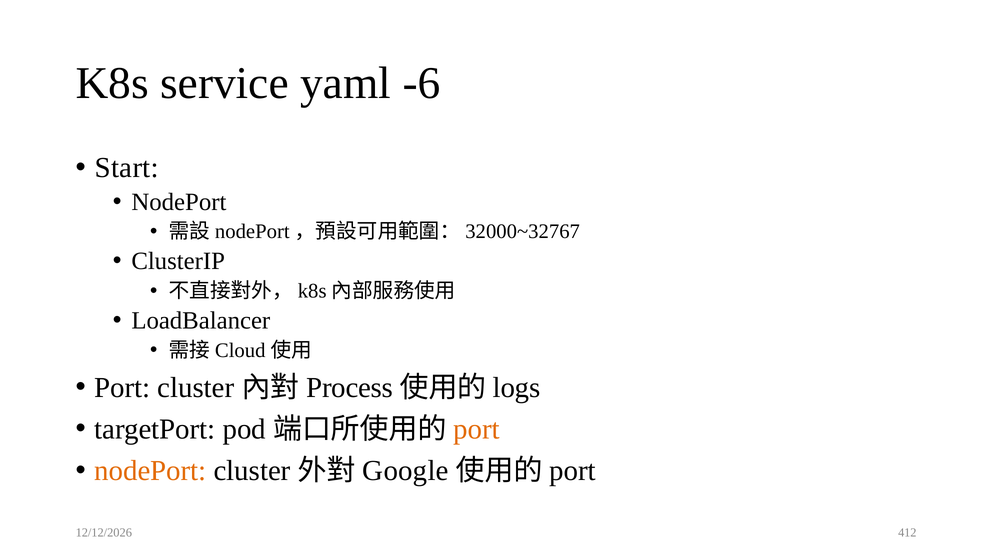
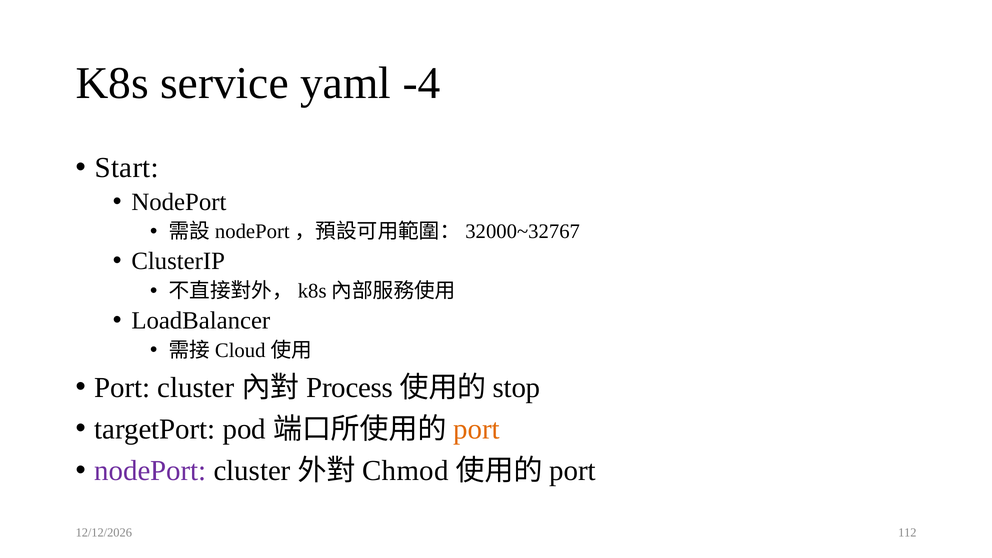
-6: -6 -> -4 (422, 83)
logs: logs -> stop (517, 387)
nodePort colour: orange -> purple (150, 471)
Google: Google -> Chmod (406, 471)
412: 412 -> 112 (907, 533)
